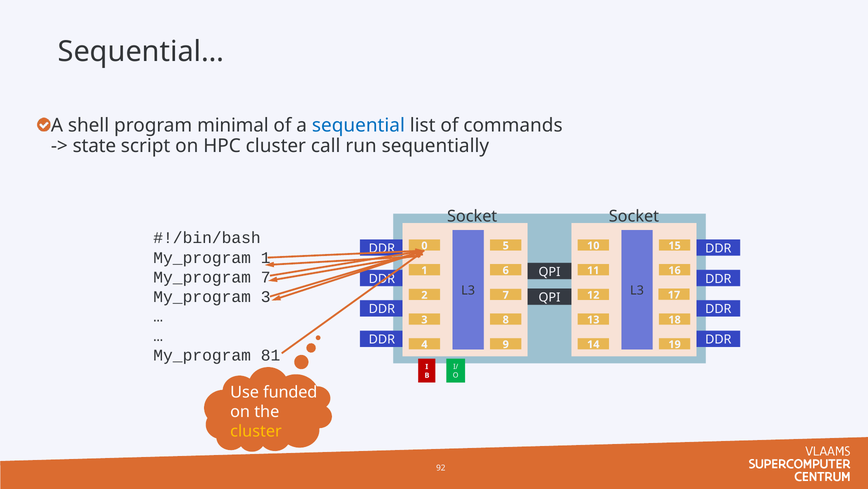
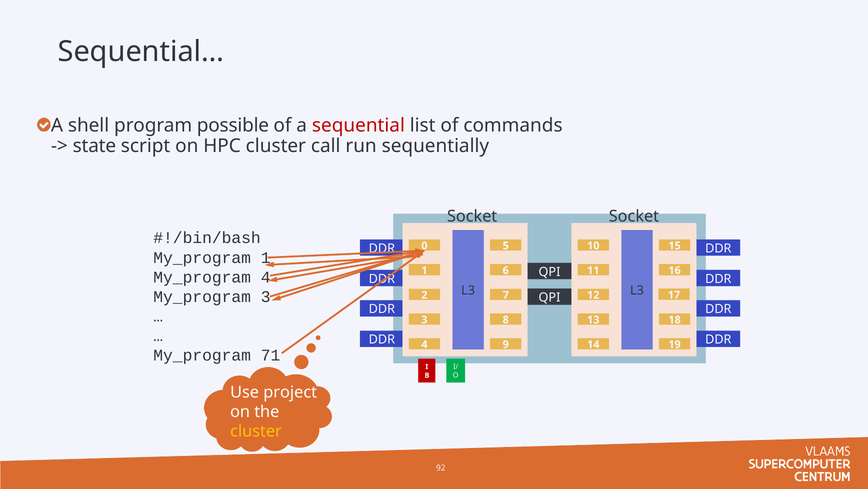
minimal: minimal -> possible (233, 125)
sequential colour: blue -> red (358, 125)
My_program 7: 7 -> 4 (266, 277)
81: 81 -> 71 (271, 355)
funded: funded -> project (290, 392)
